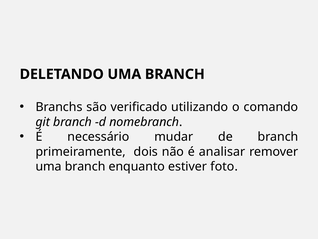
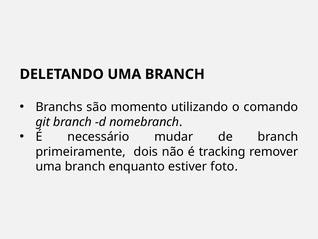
verificado: verificado -> momento (139, 107)
analisar: analisar -> tracking (222, 151)
